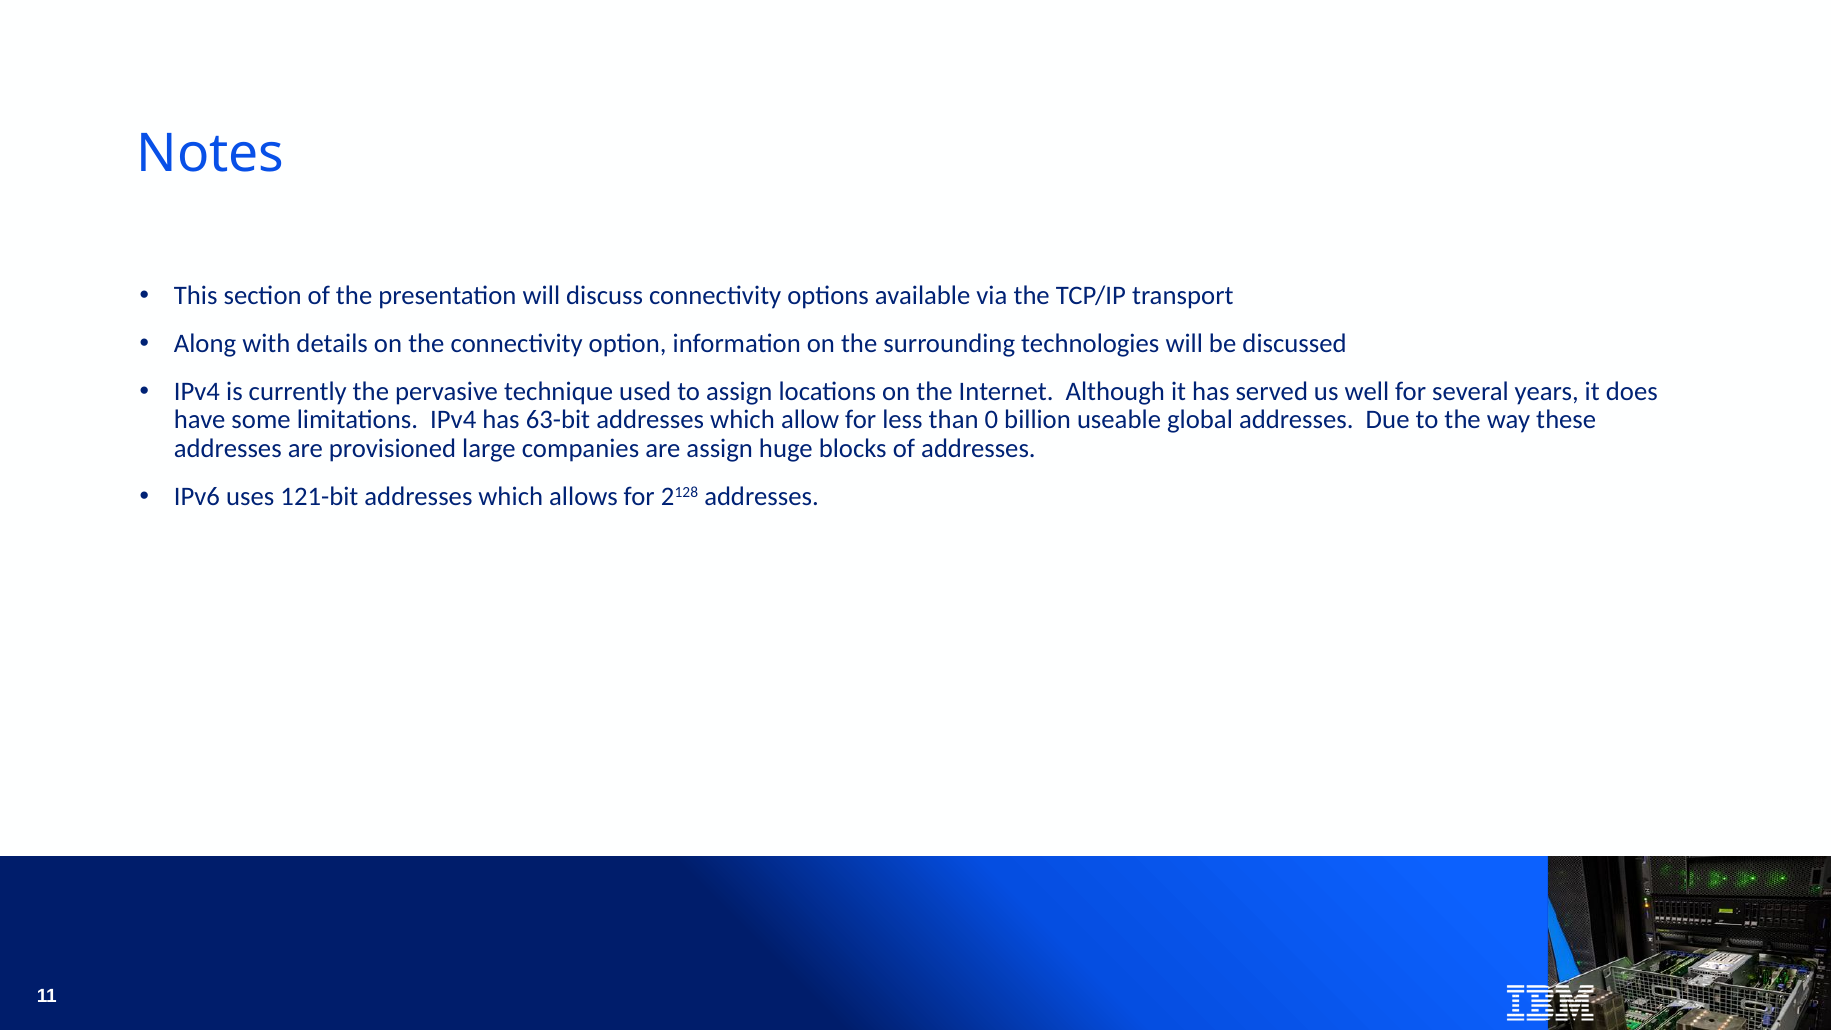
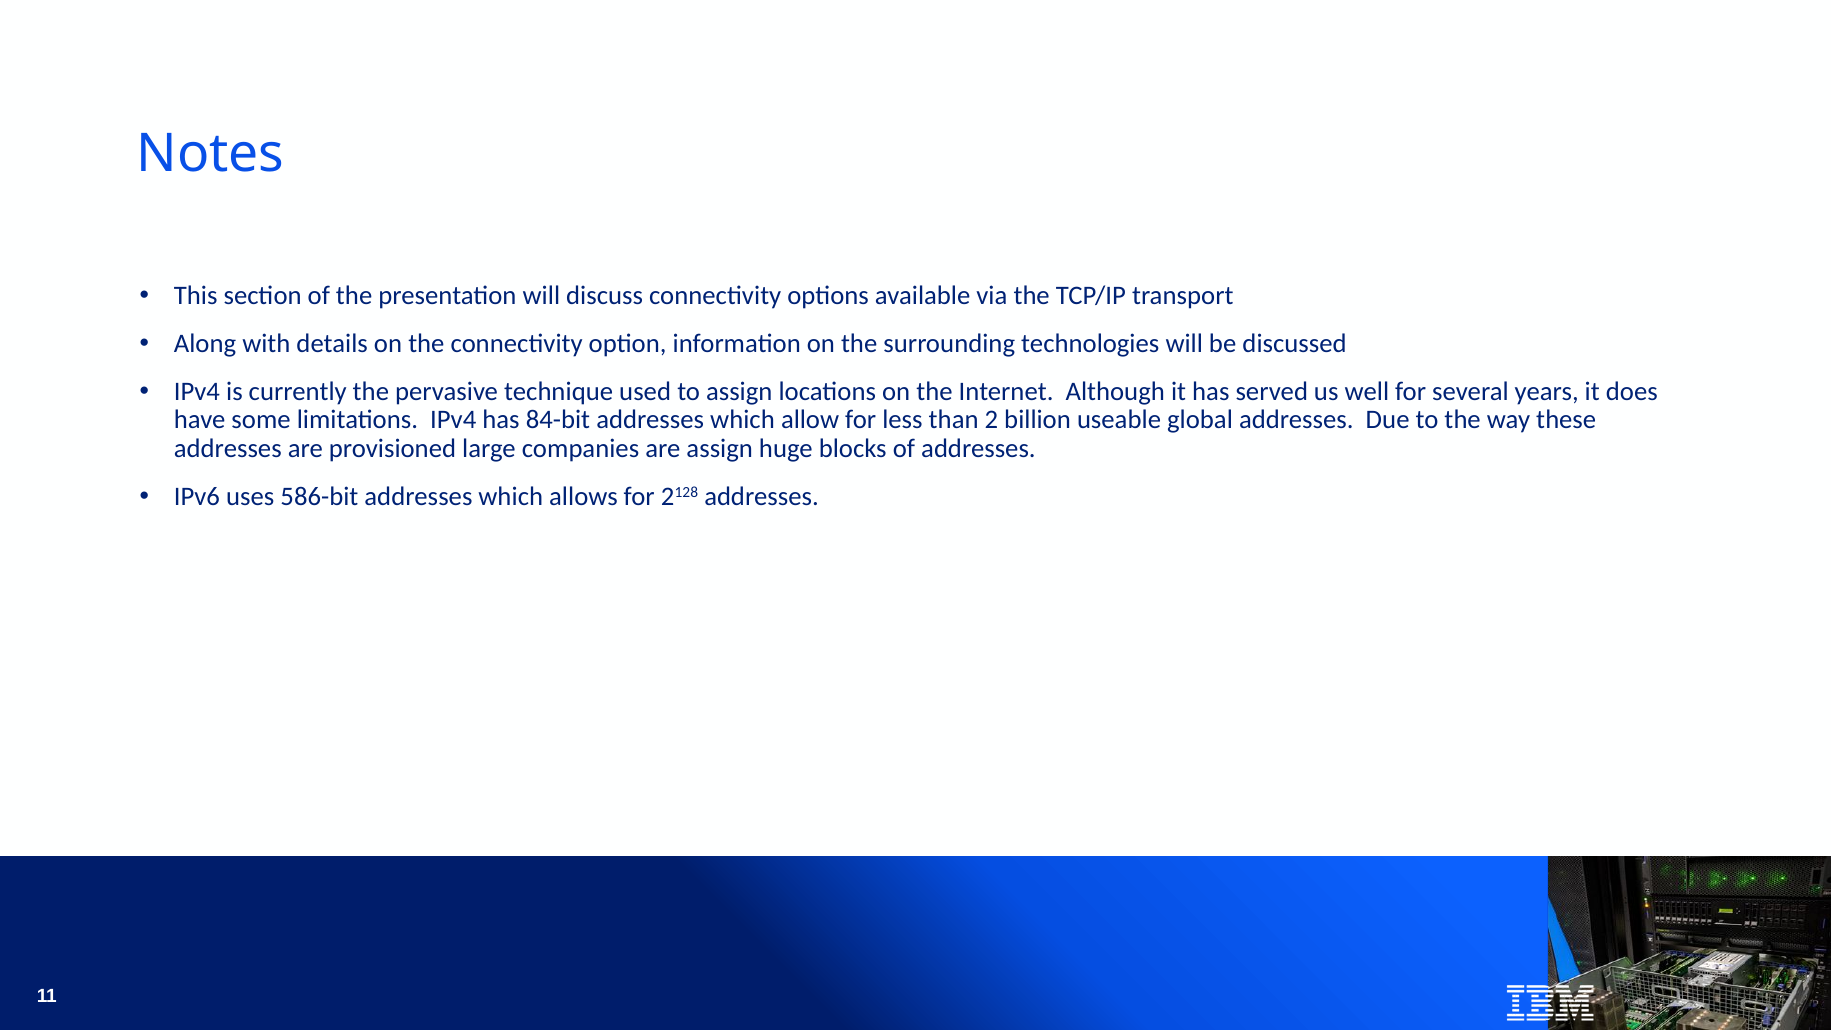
63-bit: 63-bit -> 84-bit (558, 420)
0: 0 -> 2 (991, 420)
121-bit: 121-bit -> 586-bit (319, 497)
